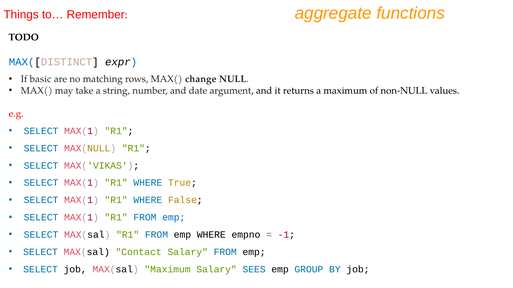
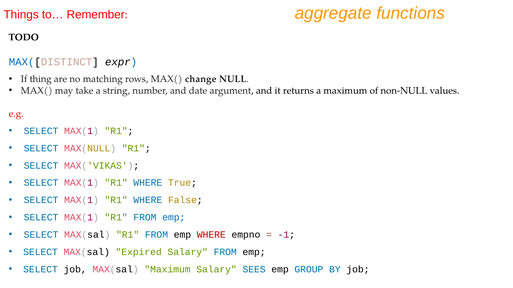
basic: basic -> thing (41, 79)
WHERE colour: black -> red (211, 235)
Contact: Contact -> Expired (139, 252)
